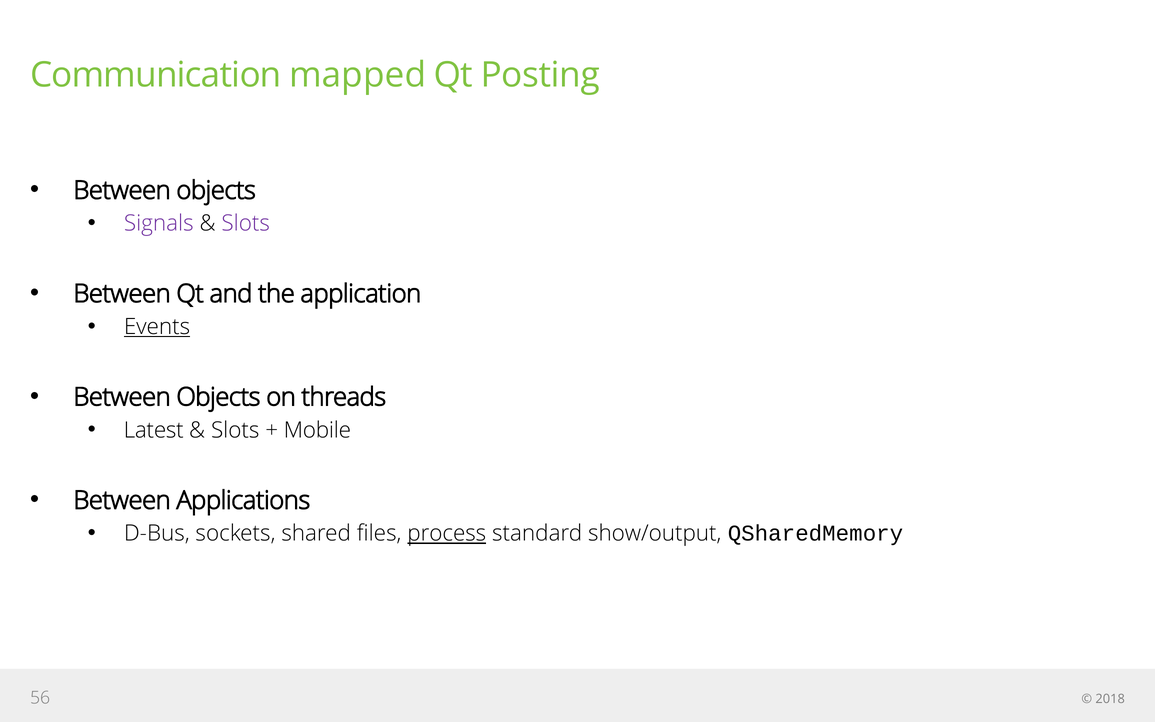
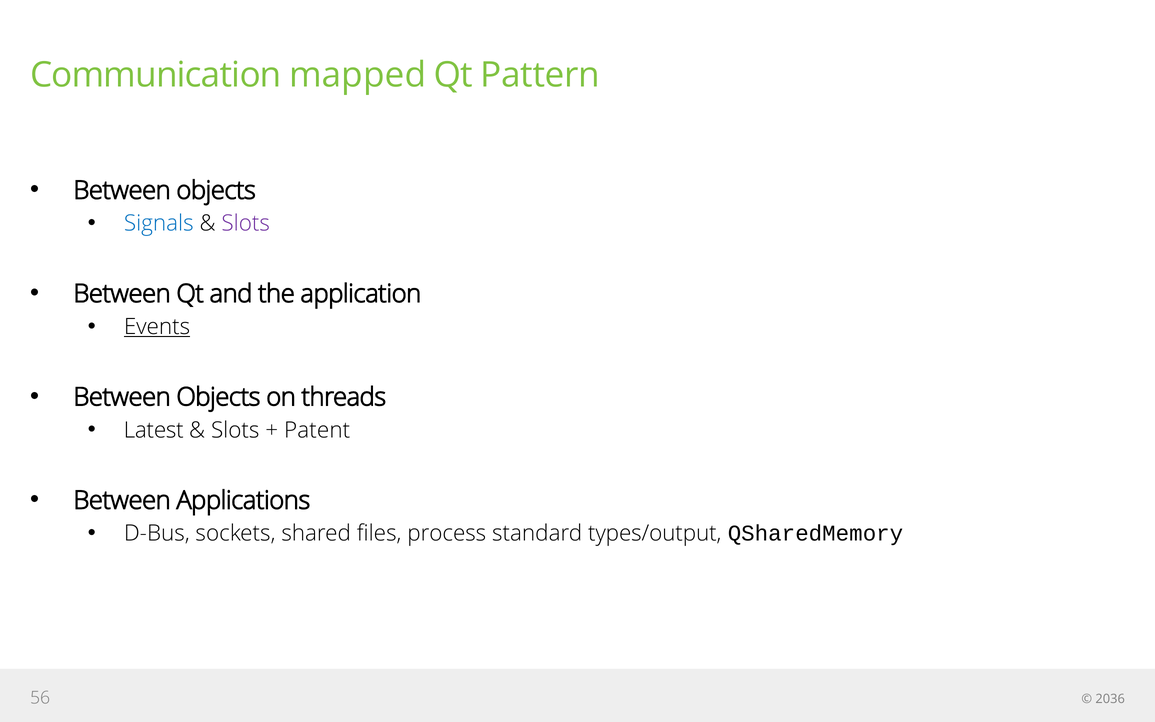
Posting: Posting -> Pattern (540, 75)
Signals colour: purple -> blue (159, 223)
Mobile: Mobile -> Patent (317, 430)
process underline: present -> none (447, 533)
show/output: show/output -> types/output (655, 533)
2018: 2018 -> 2036 (1110, 699)
